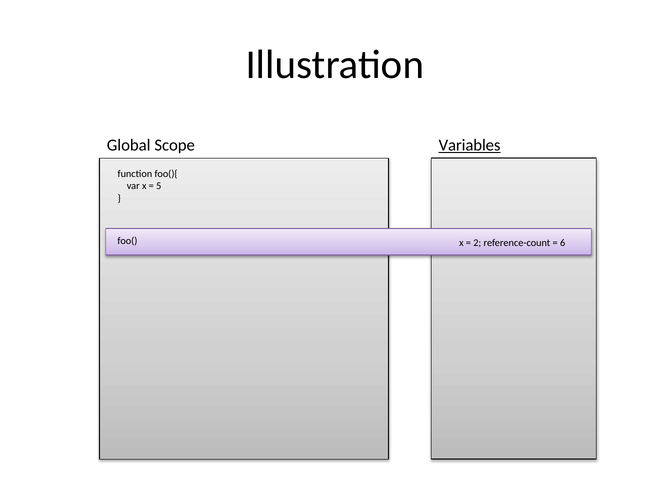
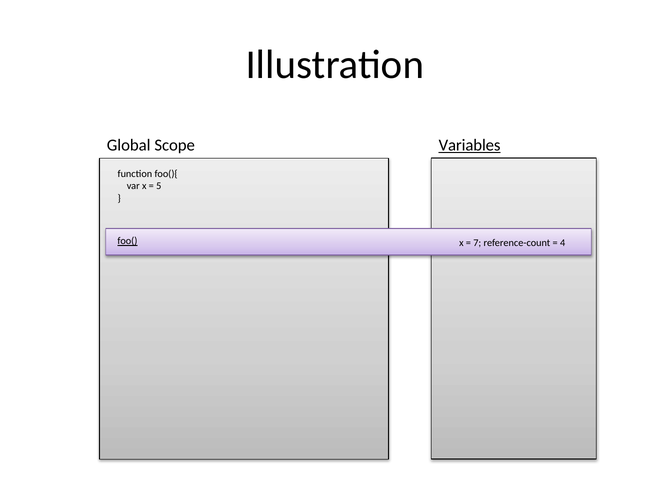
foo( underline: none -> present (127, 241)
2: 2 -> 7 (477, 242)
6: 6 -> 4 (563, 242)
